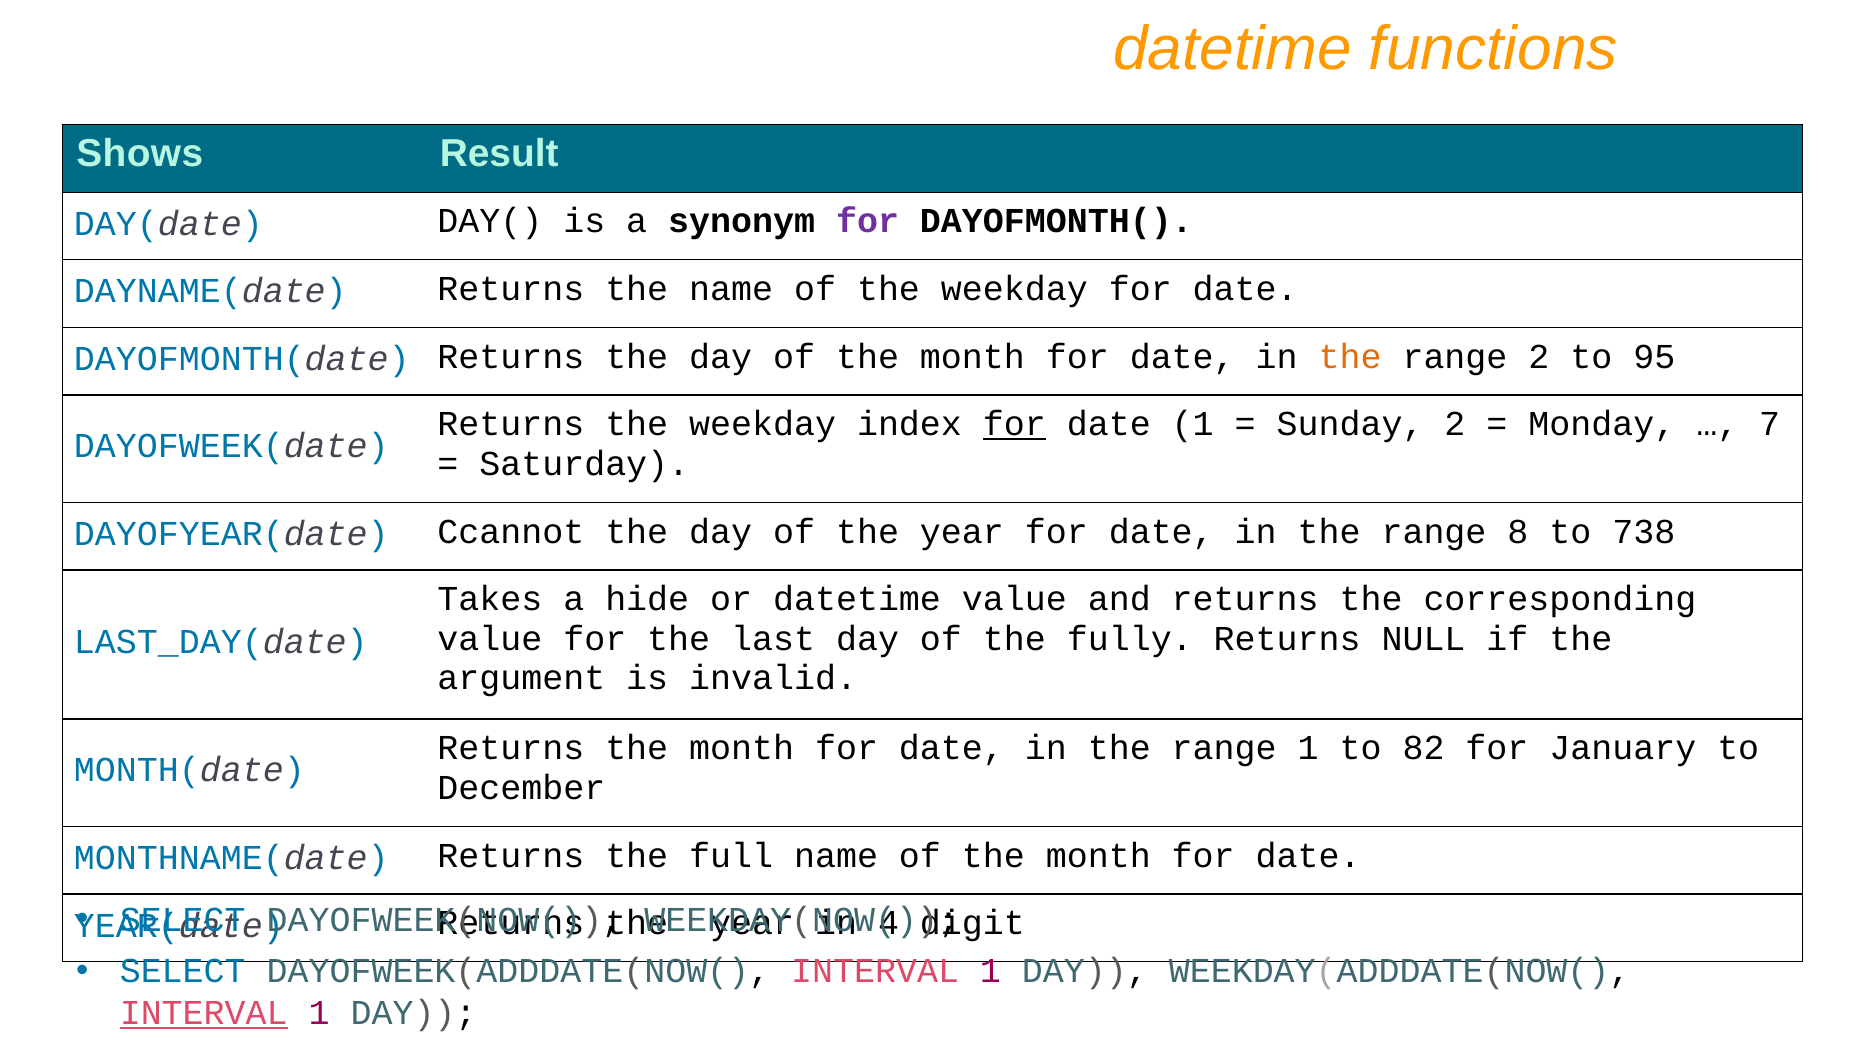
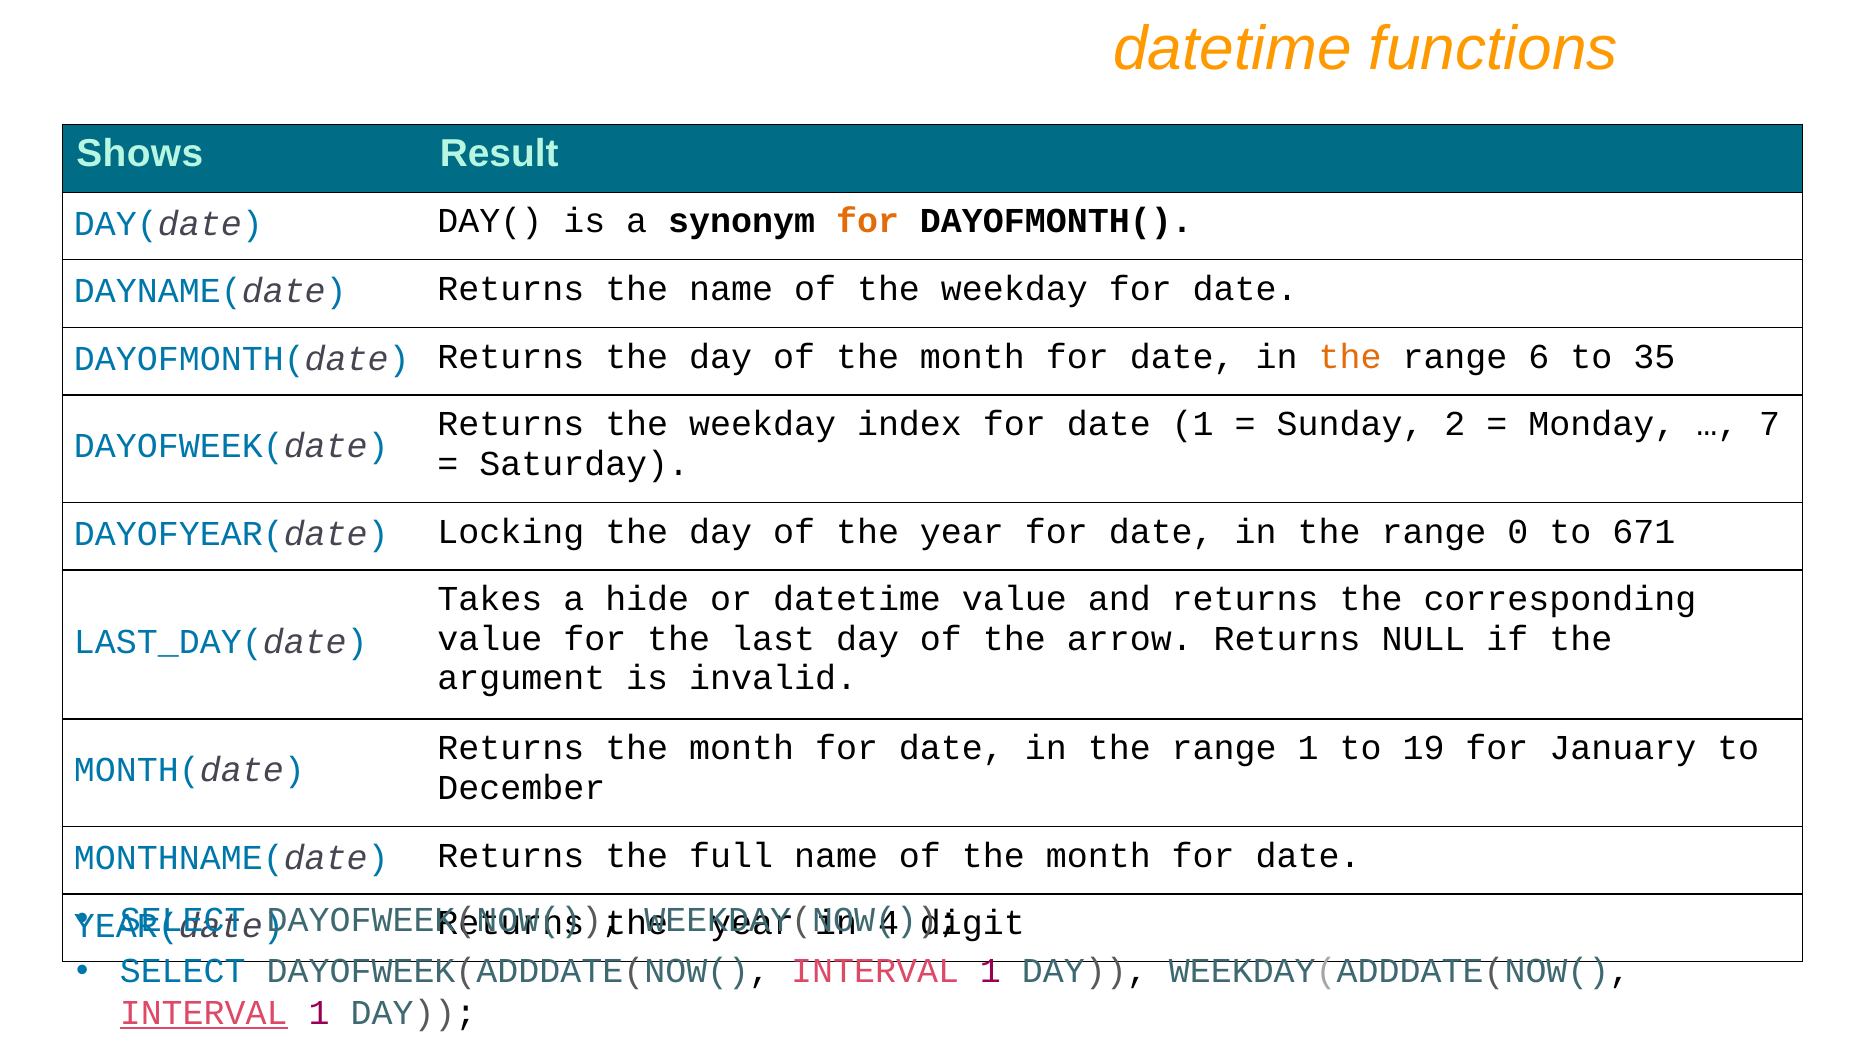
for colour: purple -> orange (868, 221)
range 2: 2 -> 6 (1539, 357)
95: 95 -> 35 (1654, 357)
for underline: present -> none (1014, 424)
Ccannot: Ccannot -> Locking (511, 532)
8: 8 -> 0 (1518, 532)
738: 738 -> 671 (1644, 532)
fully: fully -> arrow (1130, 639)
82: 82 -> 19 (1424, 748)
